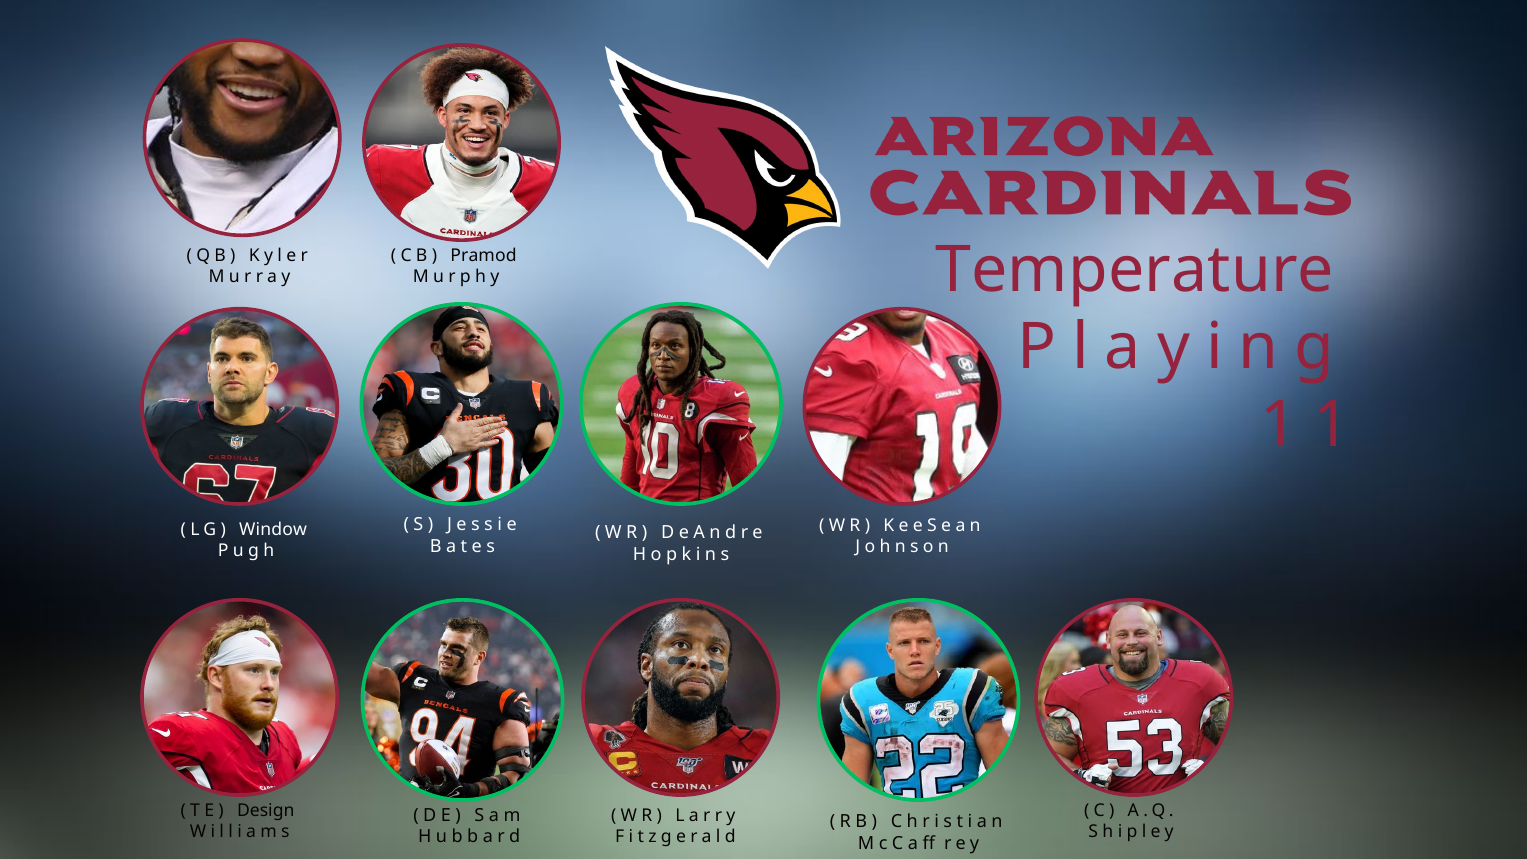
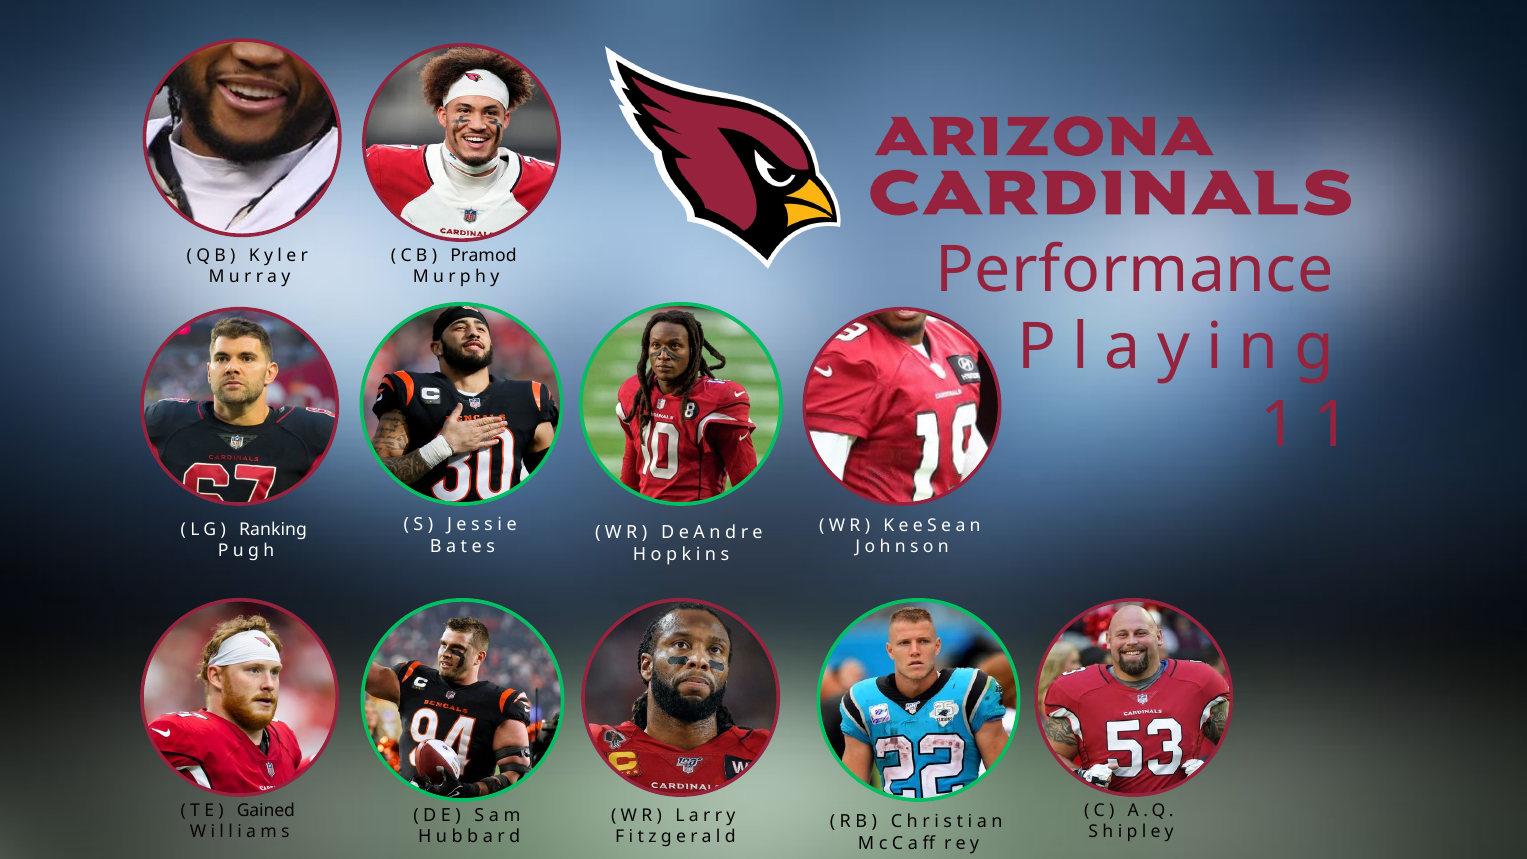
Temperature: Temperature -> Performance (1135, 270)
Window: Window -> Ranking (273, 530)
Design: Design -> Gained (266, 810)
